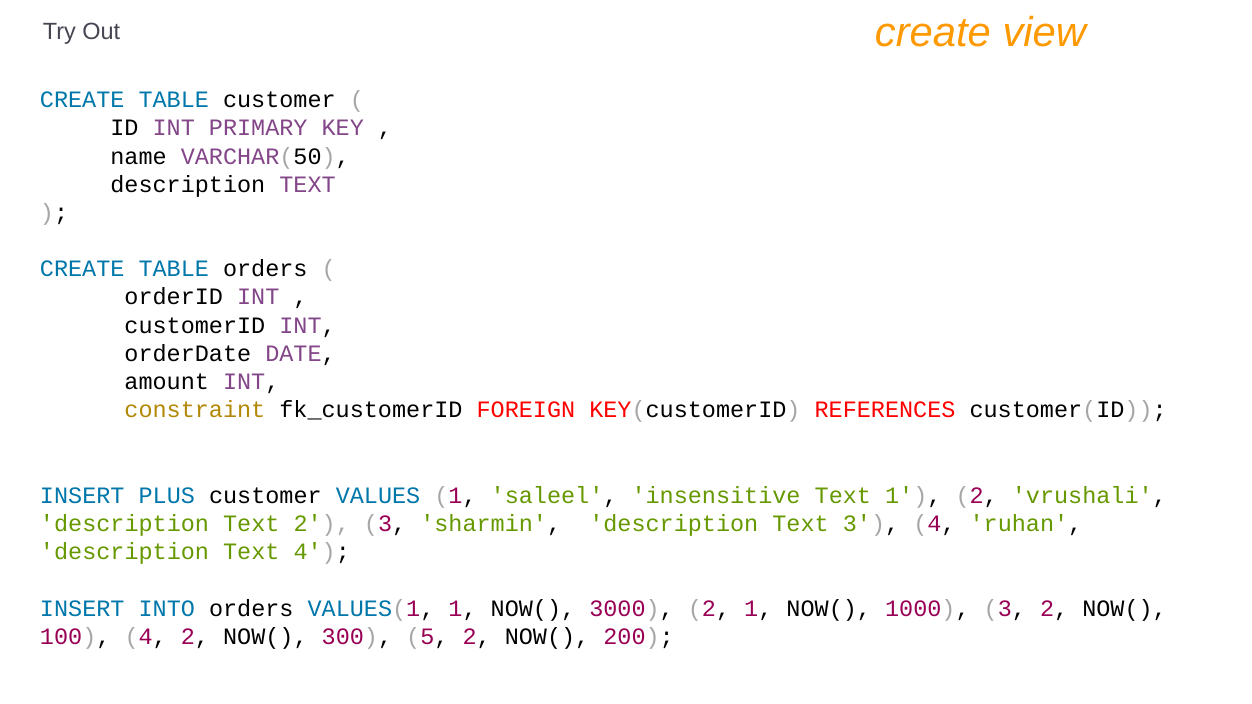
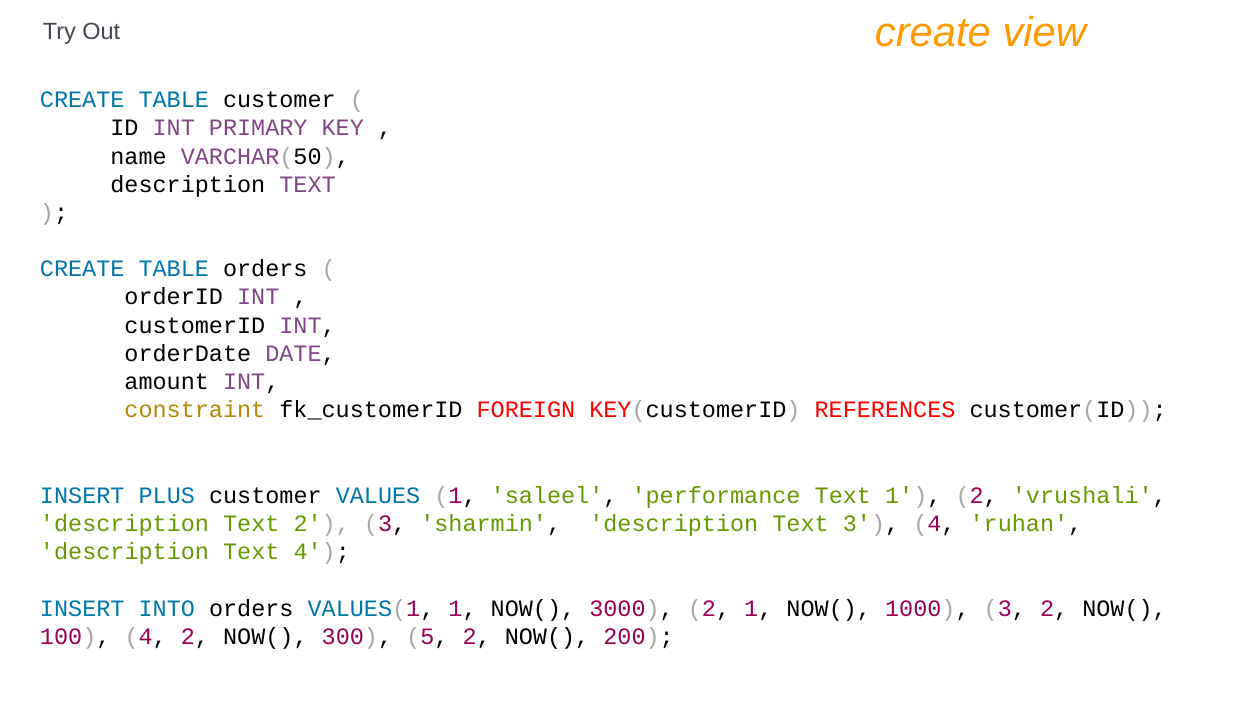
insensitive: insensitive -> performance (716, 496)
